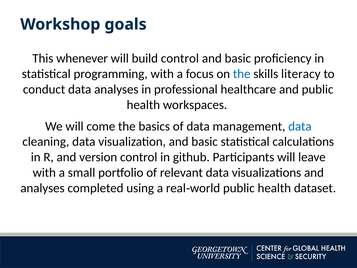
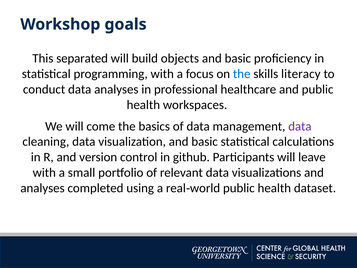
whenever: whenever -> separated (82, 58)
build control: control -> objects (180, 58)
data colour: blue -> purple (300, 126)
